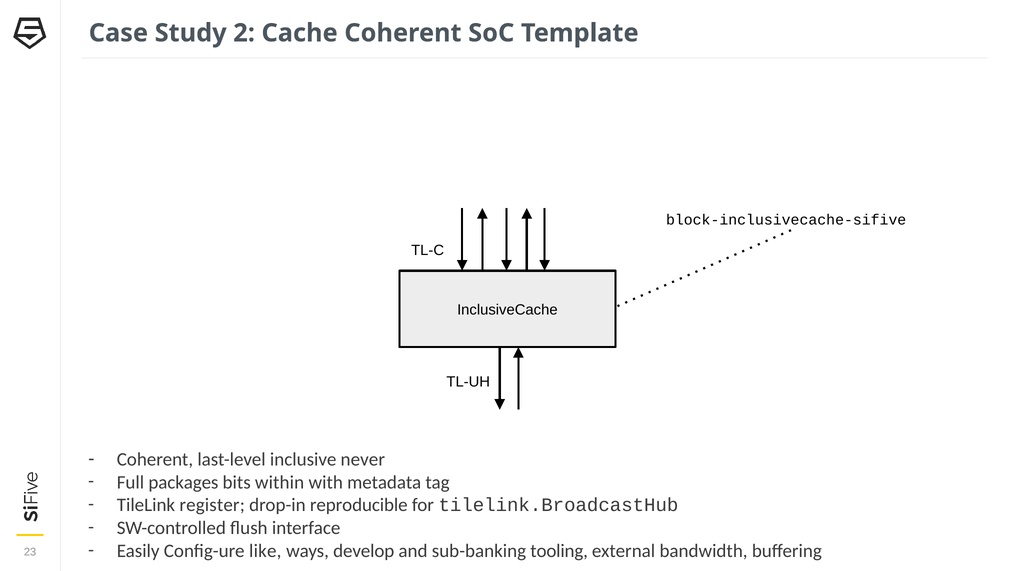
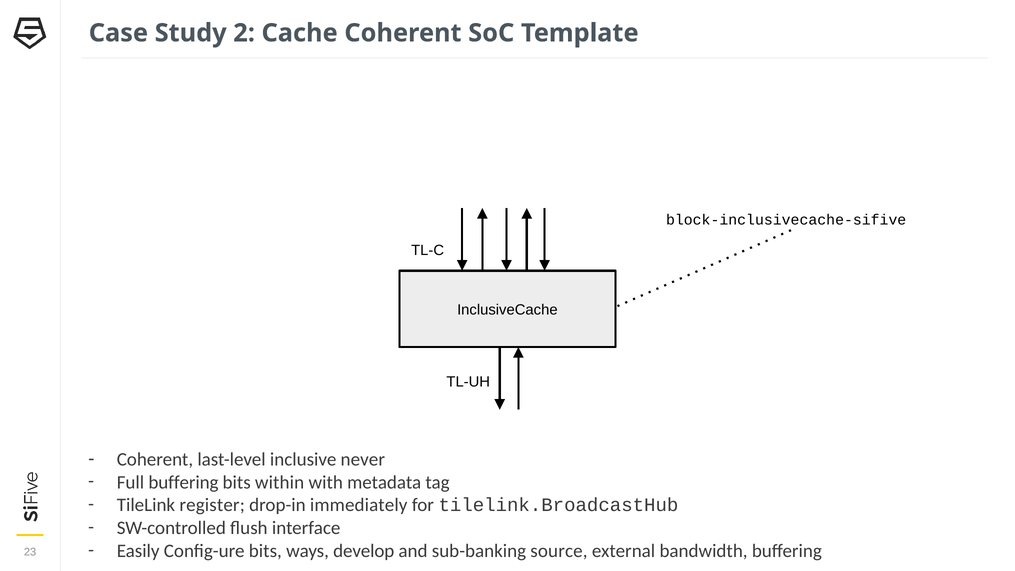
Full packages: packages -> buffering (183, 482)
reproducible: reproducible -> immediately (359, 505)
Config-ure like: like -> bits (265, 551)
tooling: tooling -> source (559, 551)
